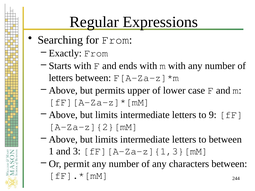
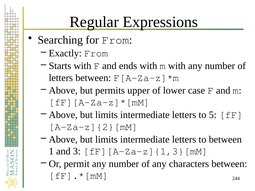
9: 9 -> 5 (213, 115)
